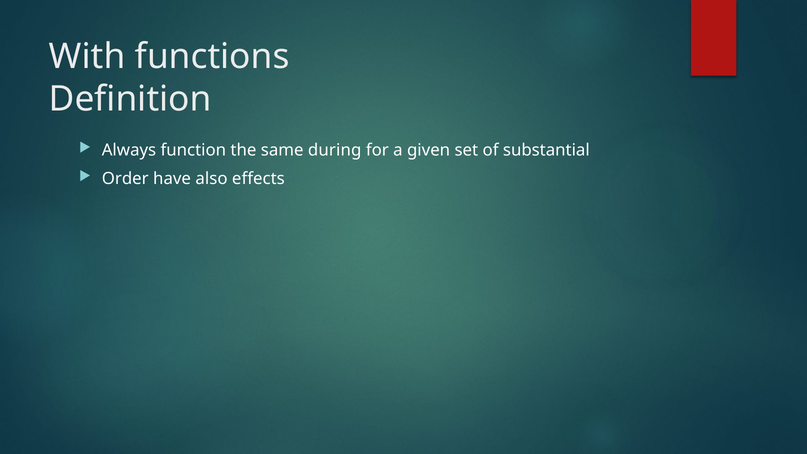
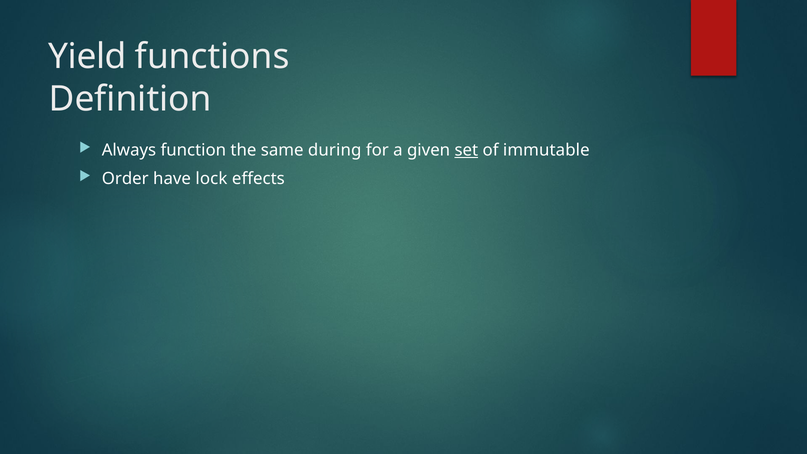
With: With -> Yield (87, 57)
set underline: none -> present (466, 150)
substantial: substantial -> immutable (546, 150)
also: also -> lock (211, 179)
